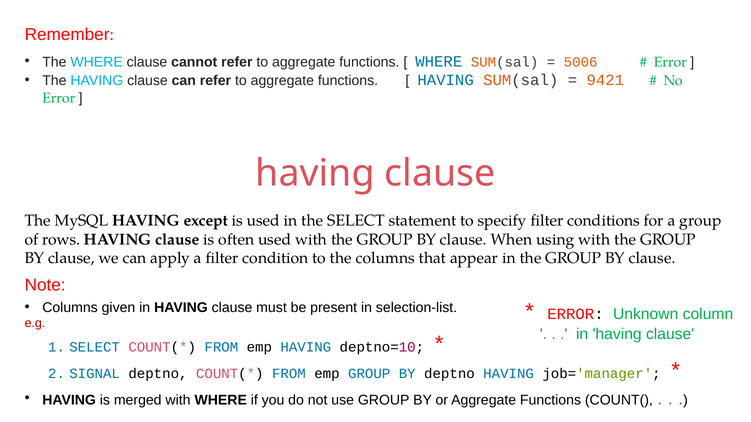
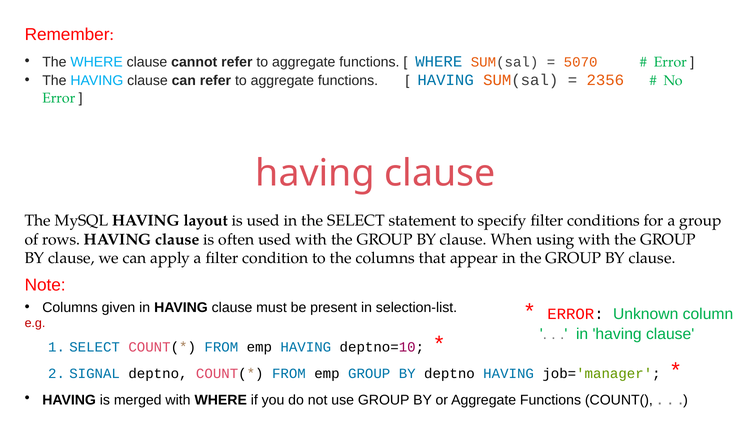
5006: 5006 -> 5070 (581, 62)
9421: 9421 -> 2356 (605, 80)
except: except -> layout (206, 221)
